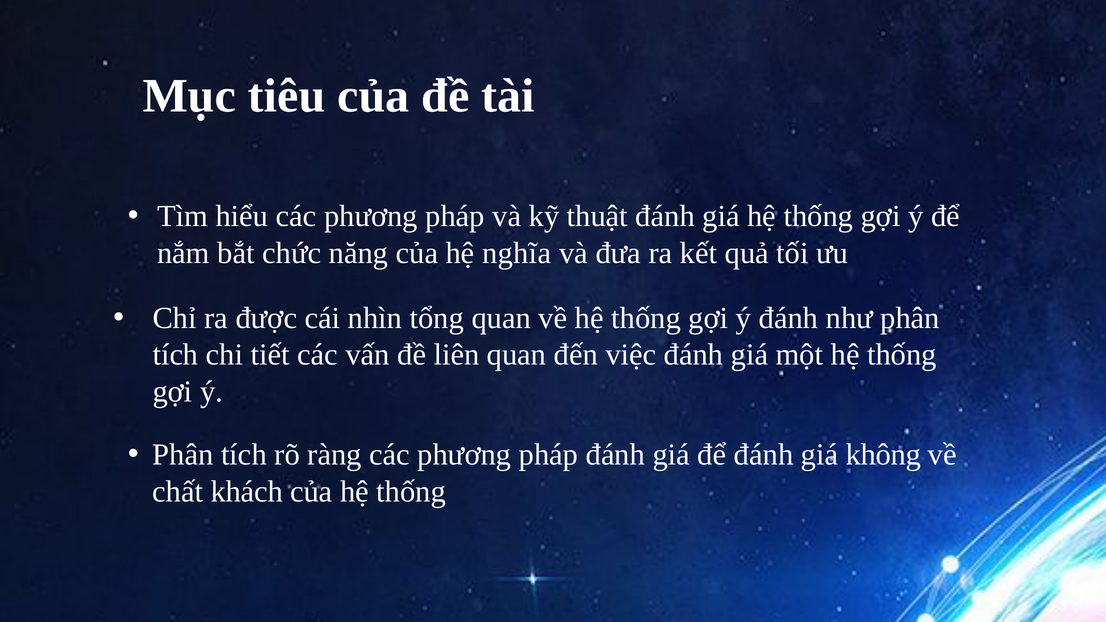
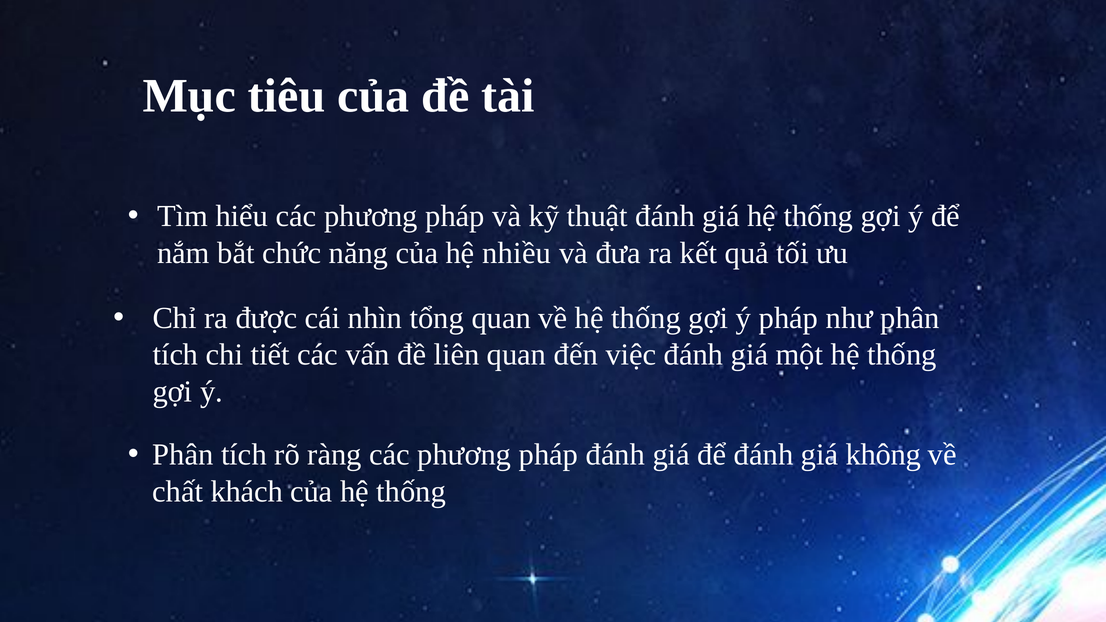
nghĩa: nghĩa -> nhiều (517, 253)
ý đánh: đánh -> pháp (788, 318)
